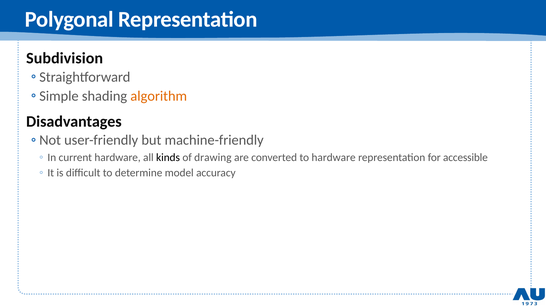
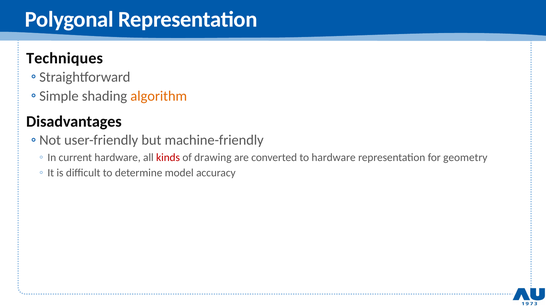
Subdivision: Subdivision -> Techniques (65, 58)
kinds colour: black -> red (168, 158)
accessible: accessible -> geometry (465, 158)
